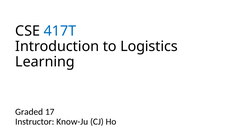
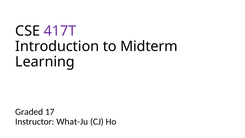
417T colour: blue -> purple (60, 31)
Logistics: Logistics -> Midterm (149, 46)
Know-Ju: Know-Ju -> What-Ju (72, 122)
